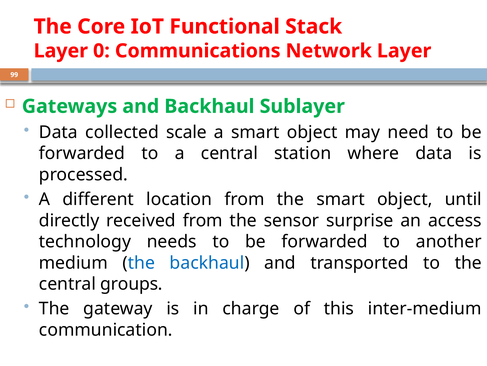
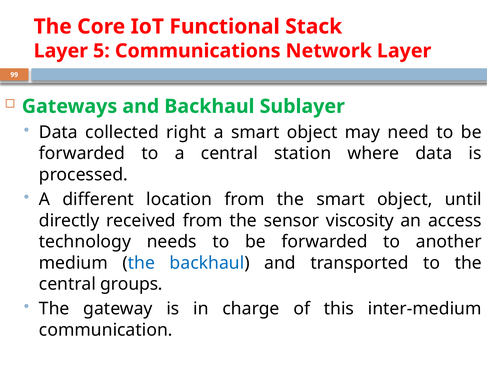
0: 0 -> 5 (101, 51)
scale: scale -> right (186, 132)
surprise: surprise -> viscosity (360, 220)
